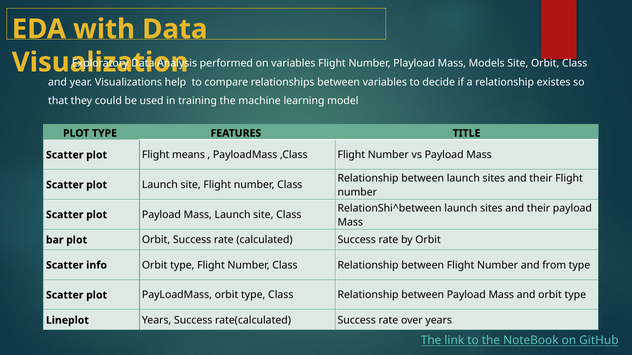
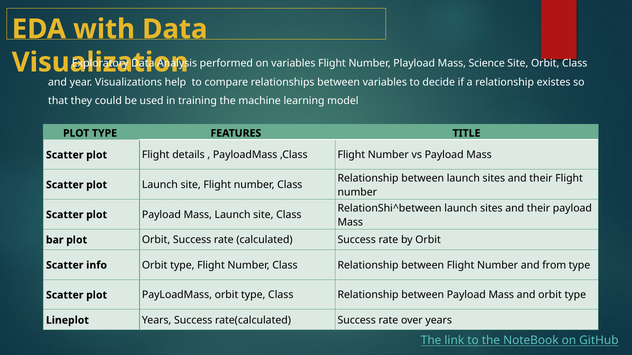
Models: Models -> Science (487, 63)
means: means -> details (188, 155)
